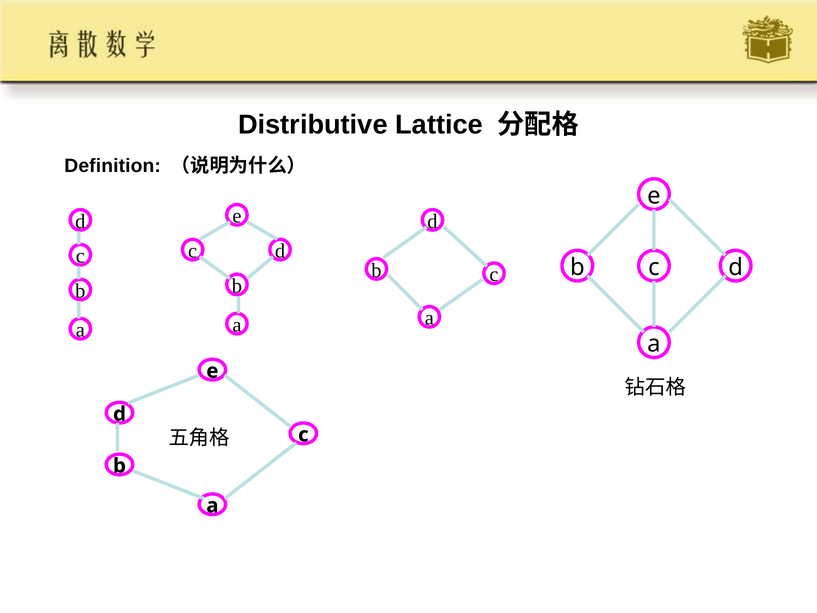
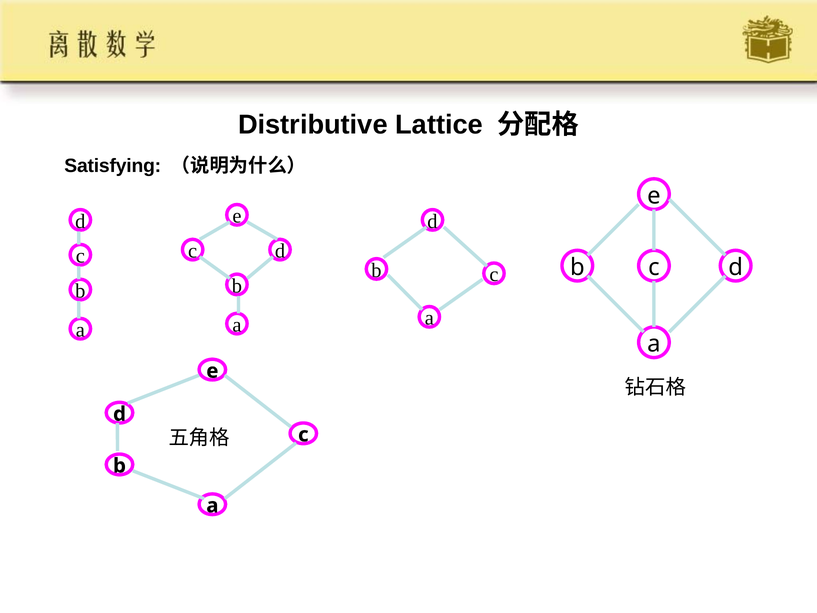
Definition: Definition -> Satisfying (113, 166)
